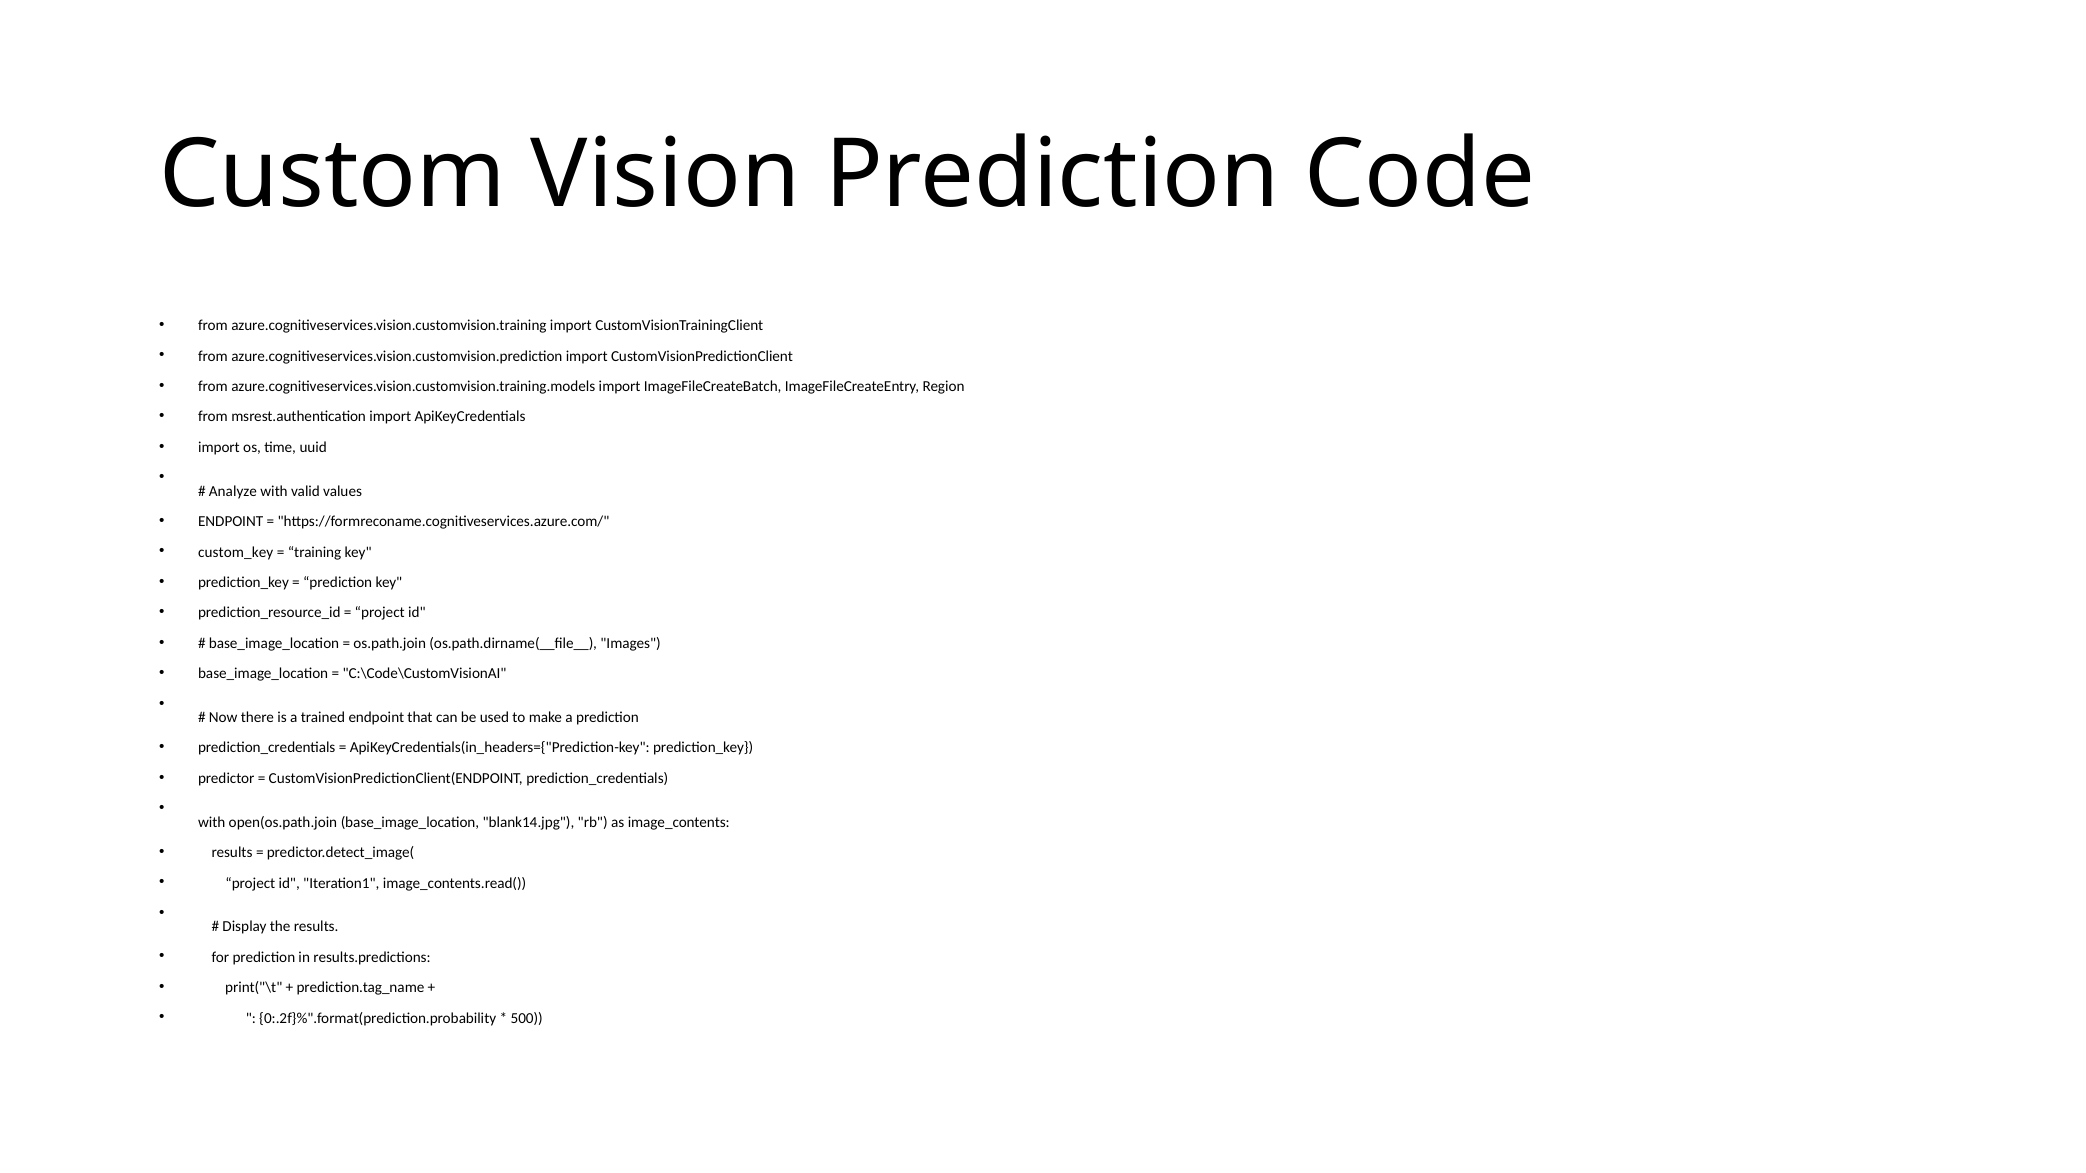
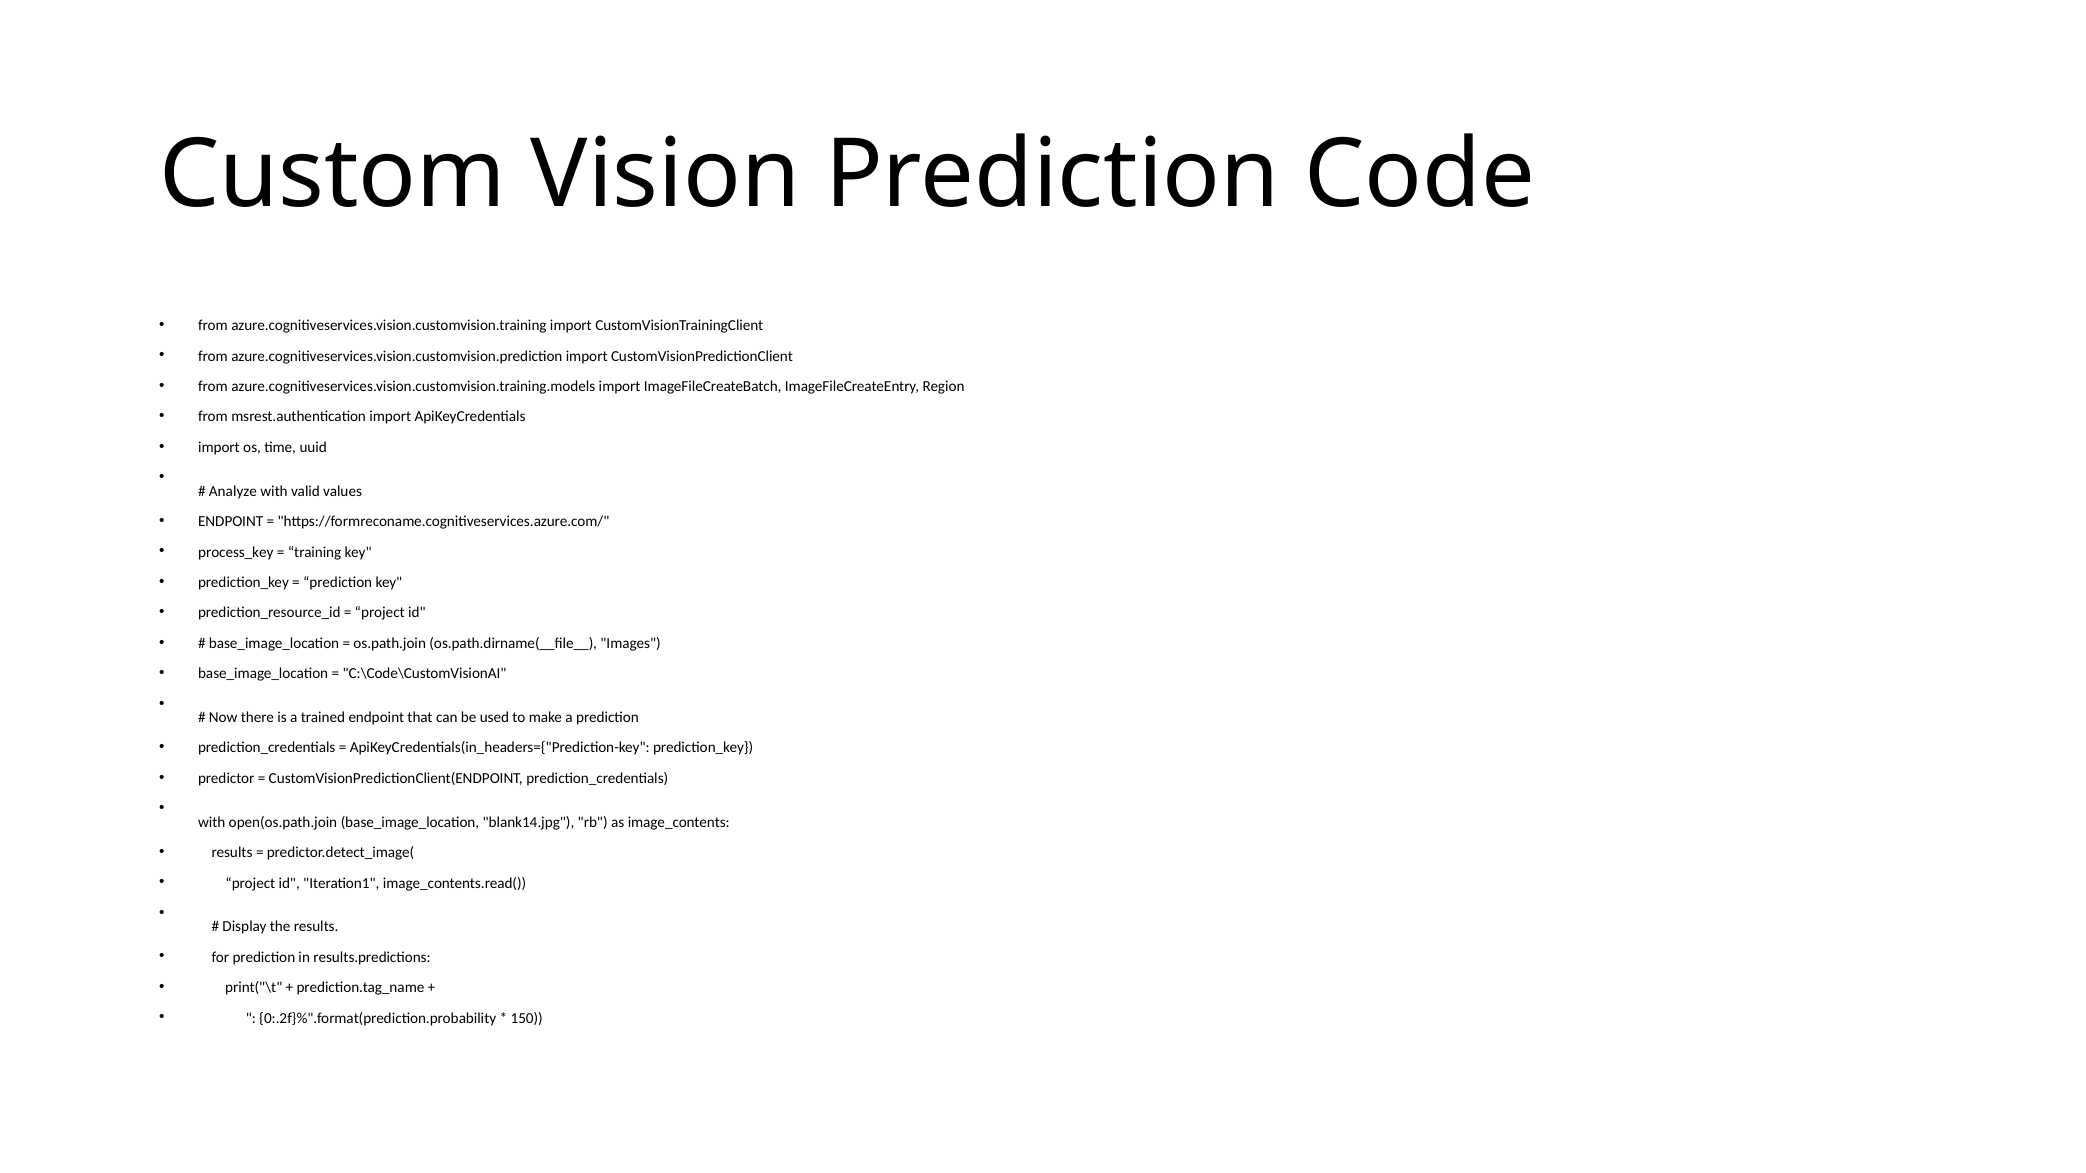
custom_key: custom_key -> process_key (236, 552)
500: 500 -> 150 (527, 1018)
